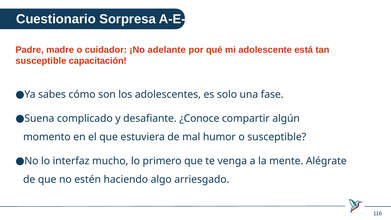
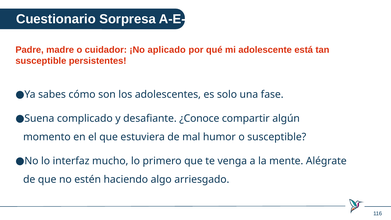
adelante: adelante -> aplicado (167, 50)
capacitación: capacitación -> persistentes (98, 61)
